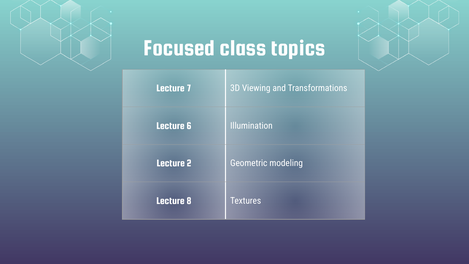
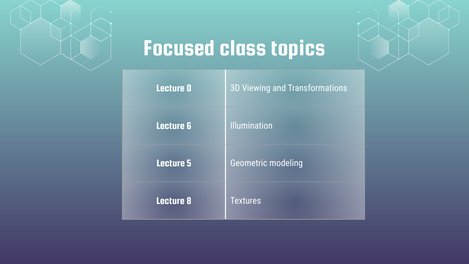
7: 7 -> 0 (189, 88)
2: 2 -> 5 (189, 163)
